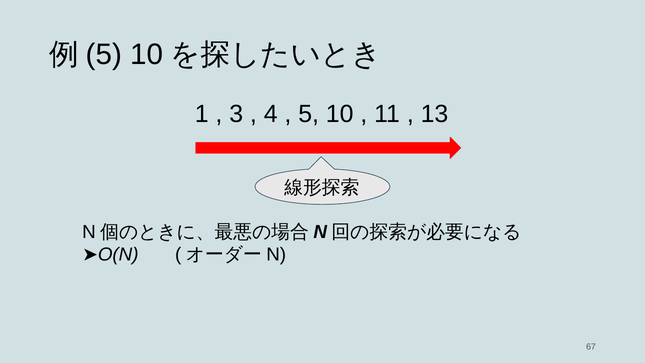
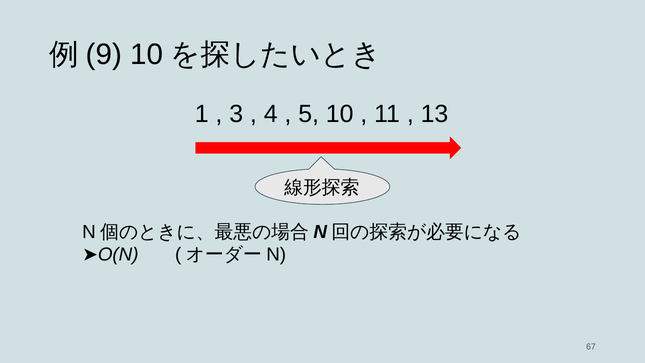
5: 5 -> 9 (104, 54)
